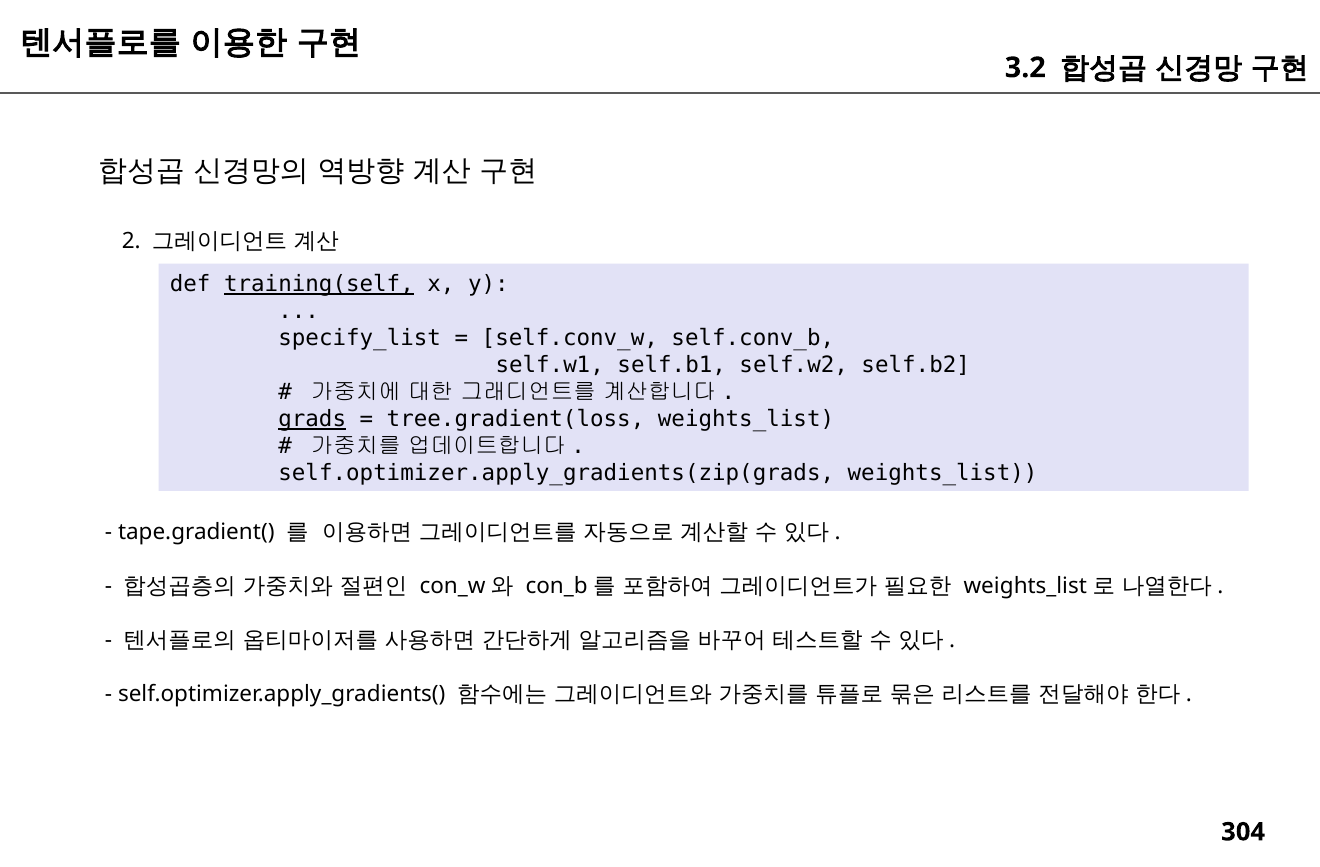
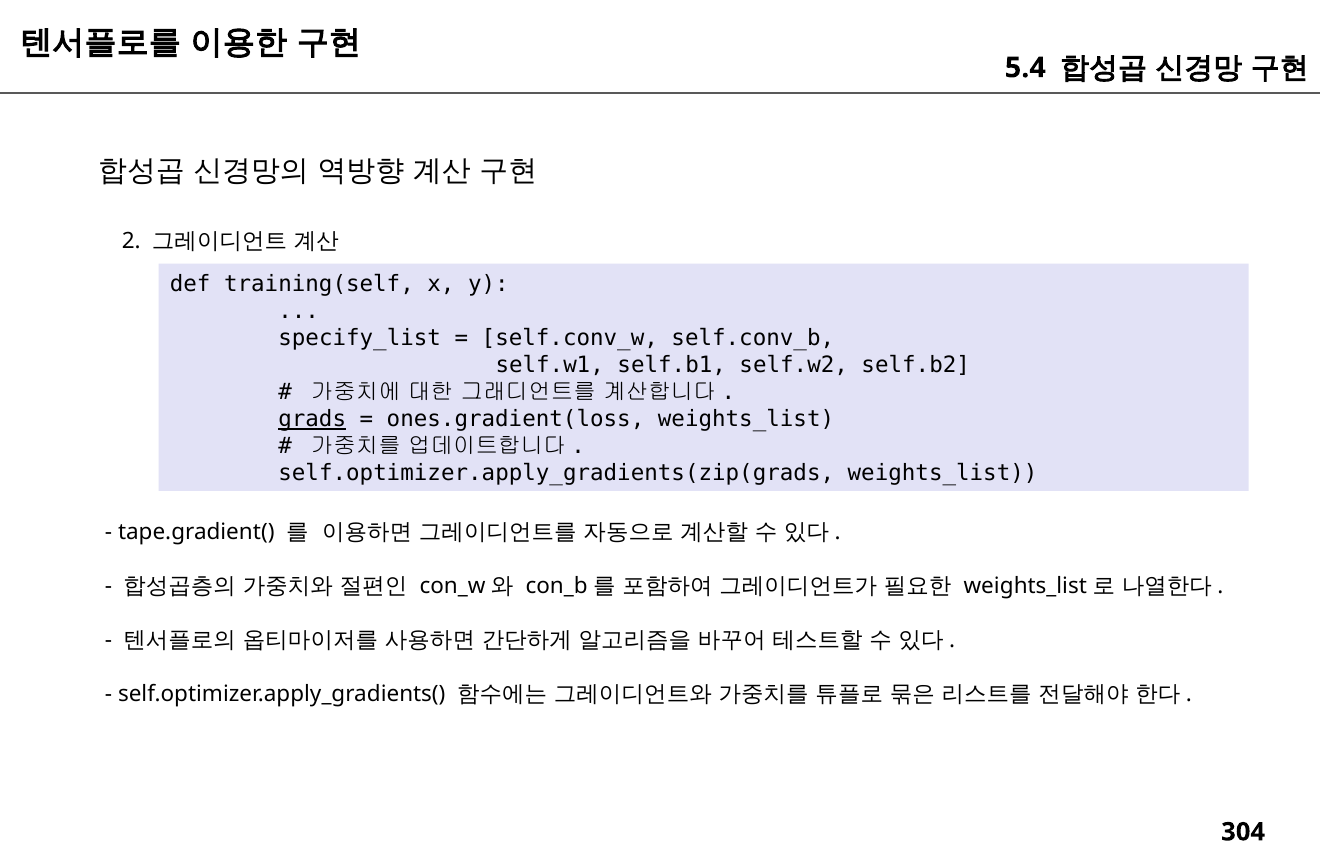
3.2: 3.2 -> 5.4 (1025, 68)
training(self underline: present -> none (319, 284)
tree.gradient(loss: tree.gradient(loss -> ones.gradient(loss (516, 419)
